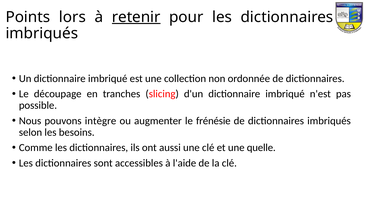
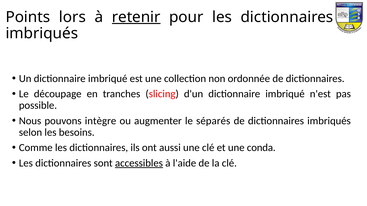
frénésie: frénésie -> séparés (213, 121)
quelle: quelle -> conda (261, 148)
accessibles underline: none -> present (139, 163)
